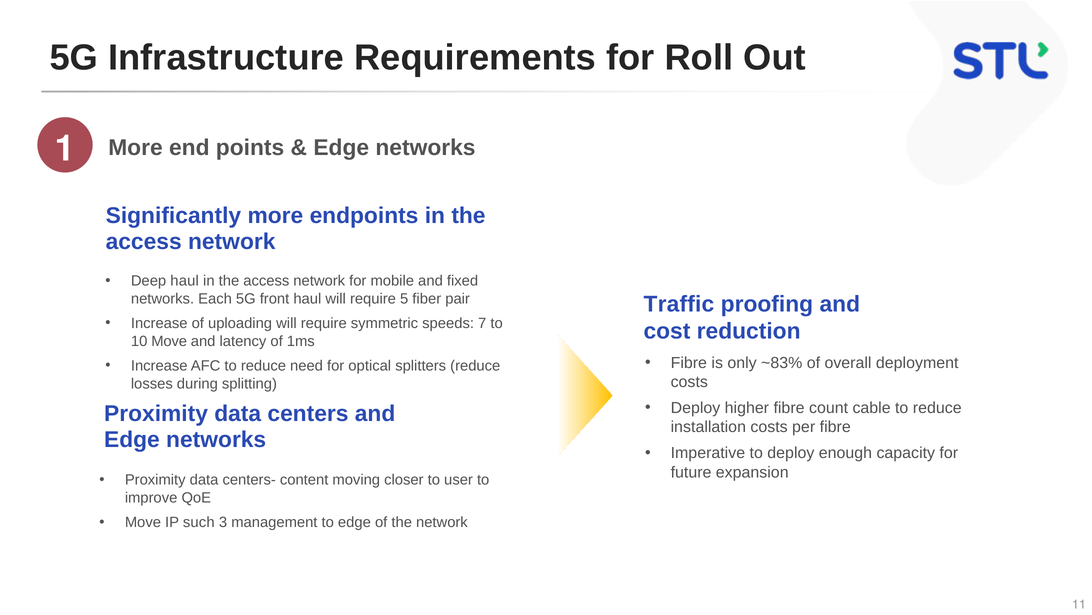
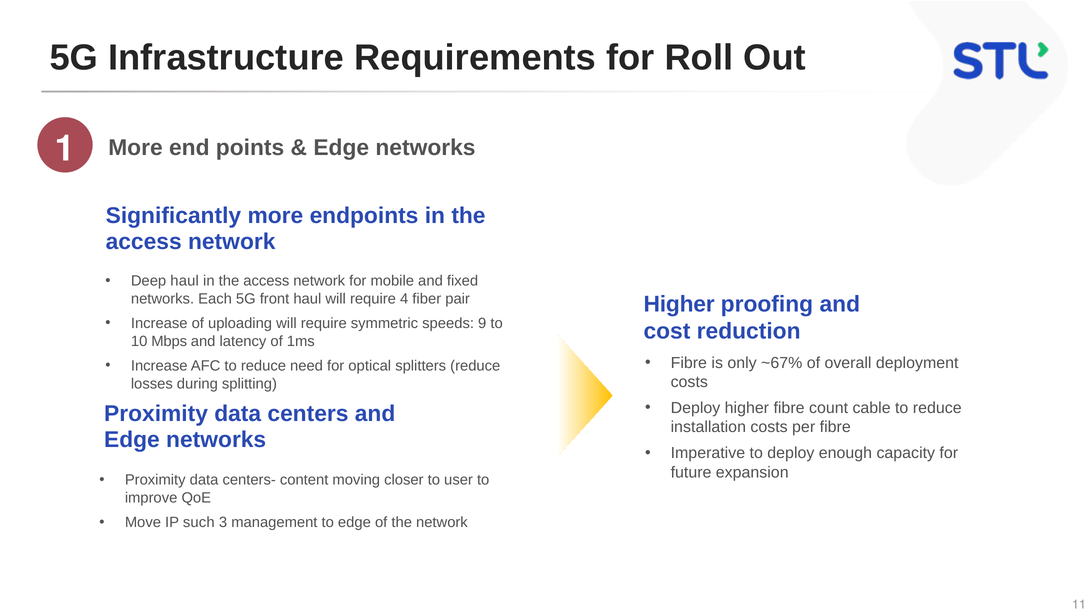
5: 5 -> 4 (404, 299)
Traffic: Traffic -> Higher (679, 304)
7: 7 -> 9 (482, 323)
10 Move: Move -> Mbps (169, 341)
~83%: ~83% -> ~67% (782, 363)
